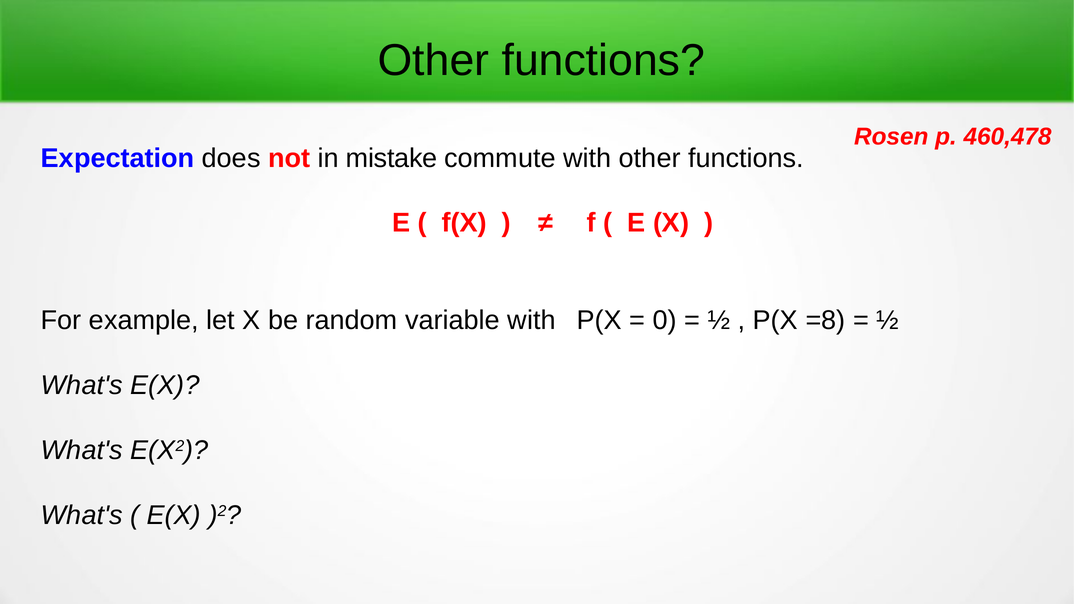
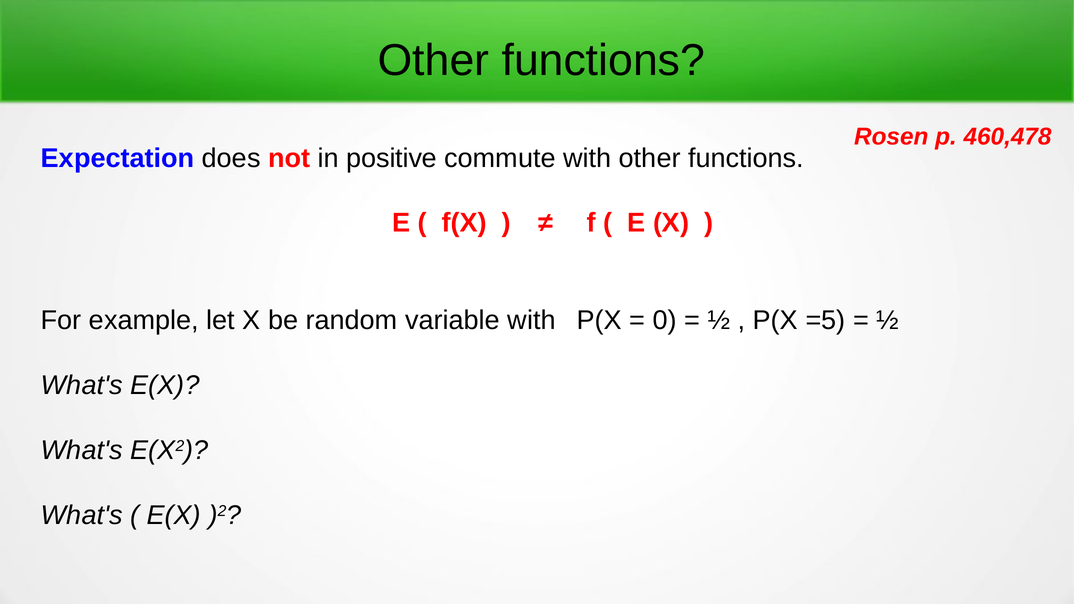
mistake: mistake -> positive (392, 158)
=8: =8 -> =5 (825, 321)
